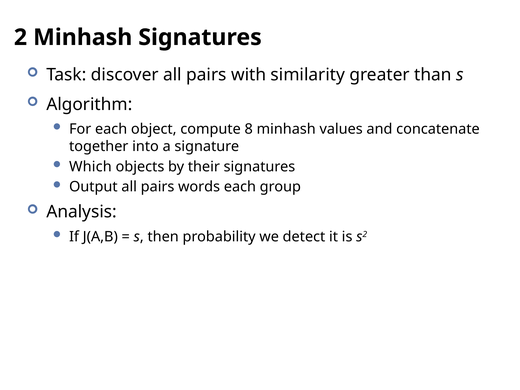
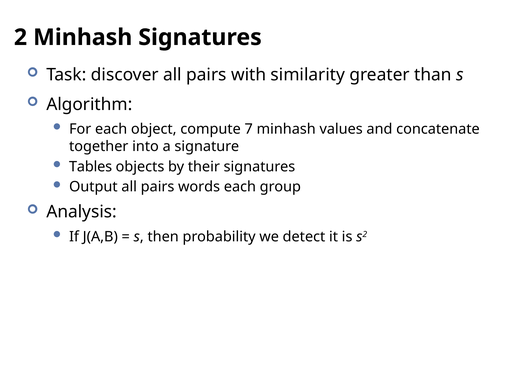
8: 8 -> 7 (249, 129)
Which: Which -> Tables (91, 167)
